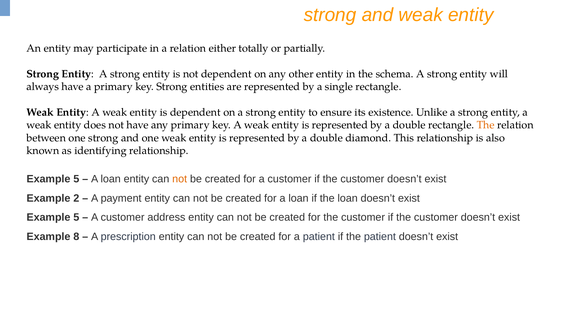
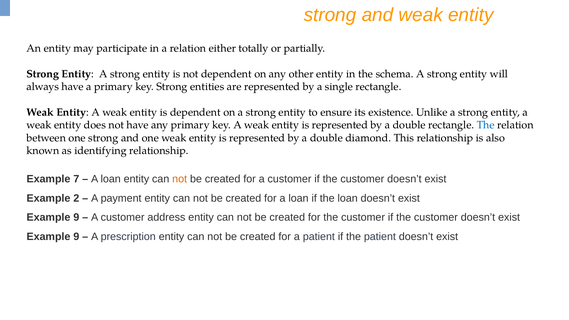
The colour: orange -> blue (486, 125)
5: 5 -> 7 (76, 179)
5: 5 -> 9 (76, 217)
8: 8 -> 9 (76, 237)
